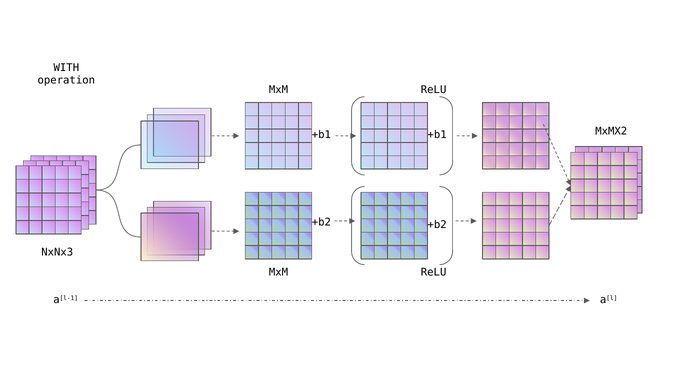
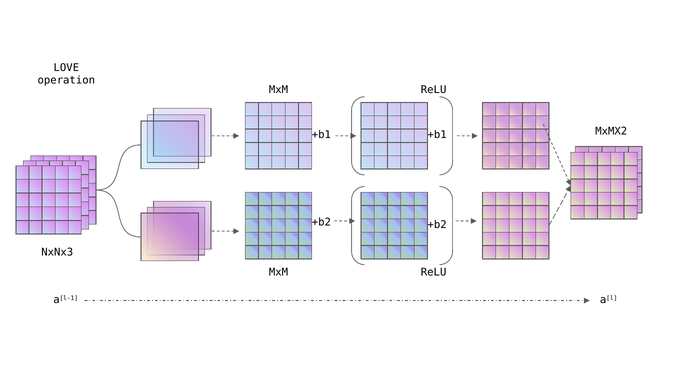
WITH: WITH -> LOVE (66, 68)
